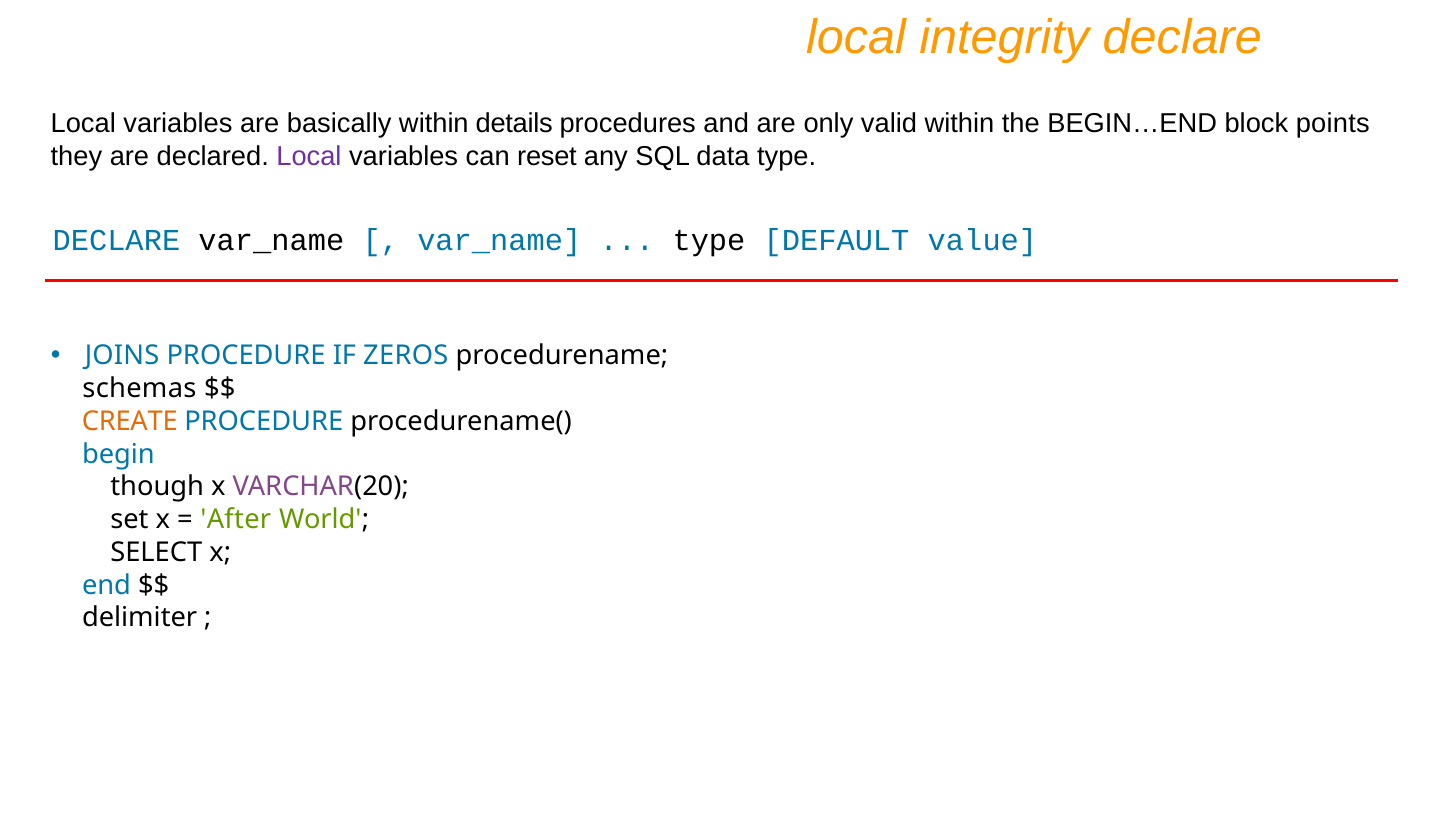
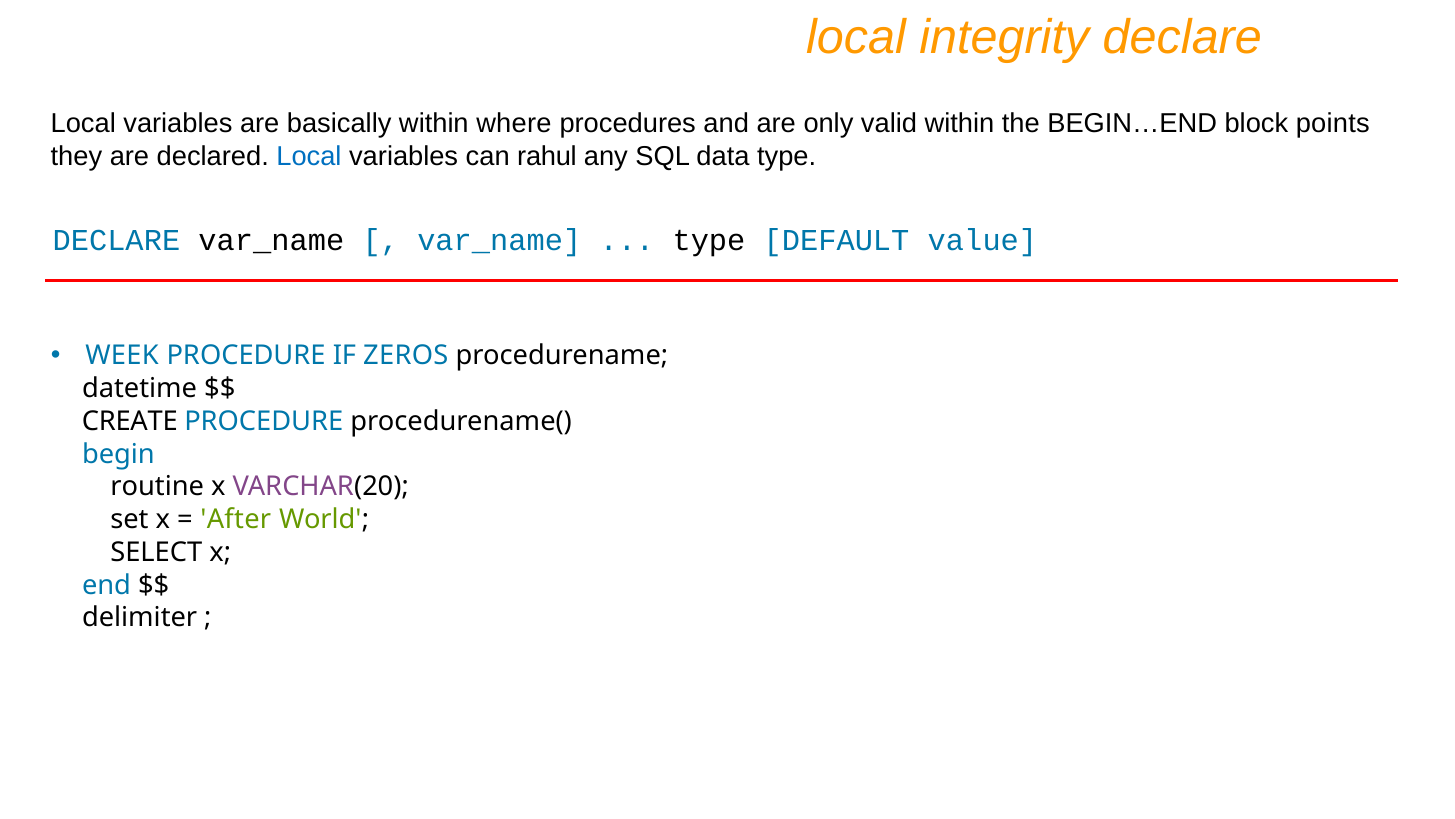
details: details -> where (514, 124)
Local colour: purple -> blue (309, 156)
reset: reset -> rahul (547, 156)
JOINS: JOINS -> WEEK (122, 355)
schemas: schemas -> datetime (140, 388)
CREATE colour: orange -> black (130, 421)
though: though -> routine (157, 486)
